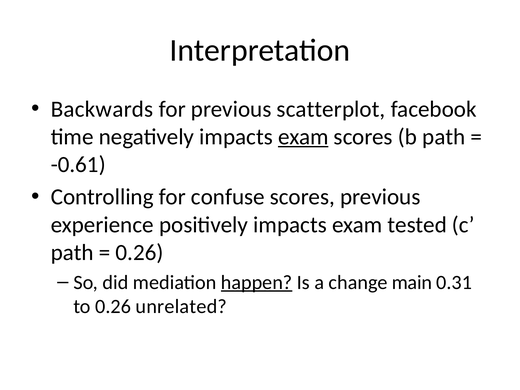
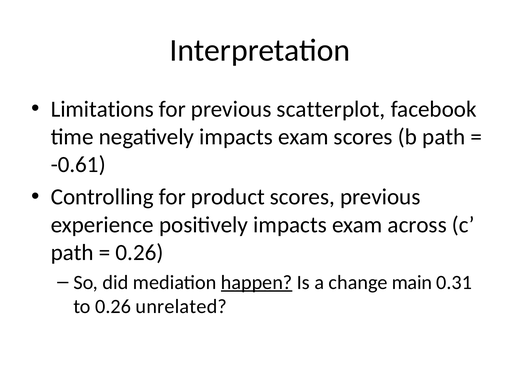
Backwards: Backwards -> Limitations (102, 109)
exam underline: present -> none (303, 137)
confuse: confuse -> product (228, 197)
tested: tested -> across (417, 225)
